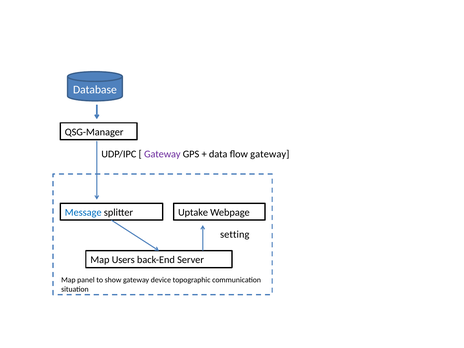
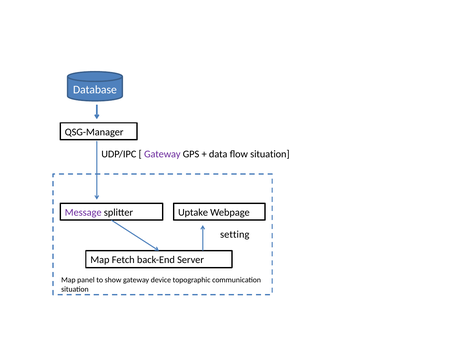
flow gateway: gateway -> situation (270, 154)
Message colour: blue -> purple (83, 212)
Users: Users -> Fetch (123, 260)
